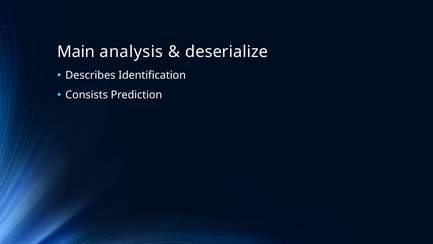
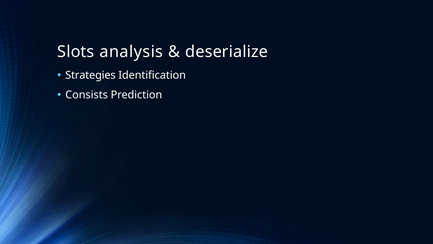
Main: Main -> Slots (76, 52)
Describes: Describes -> Strategies (90, 75)
